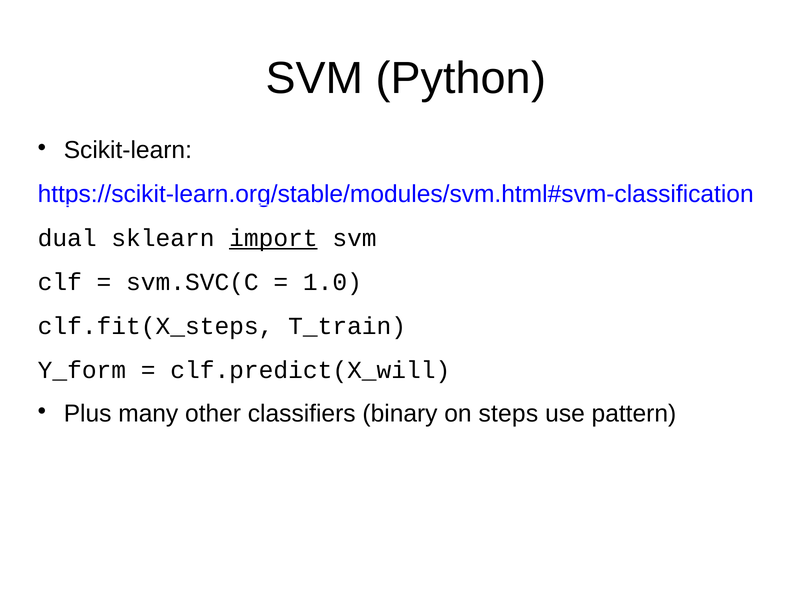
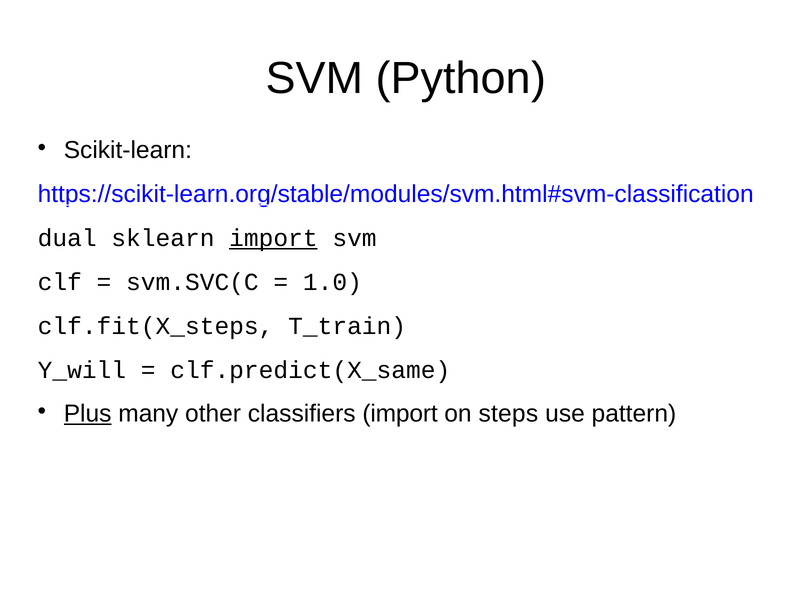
Y_form: Y_form -> Y_will (82, 370)
clf.predict(X_will: clf.predict(X_will -> clf.predict(X_same (310, 370)
Plus underline: none -> present (88, 414)
classifiers binary: binary -> import (400, 414)
